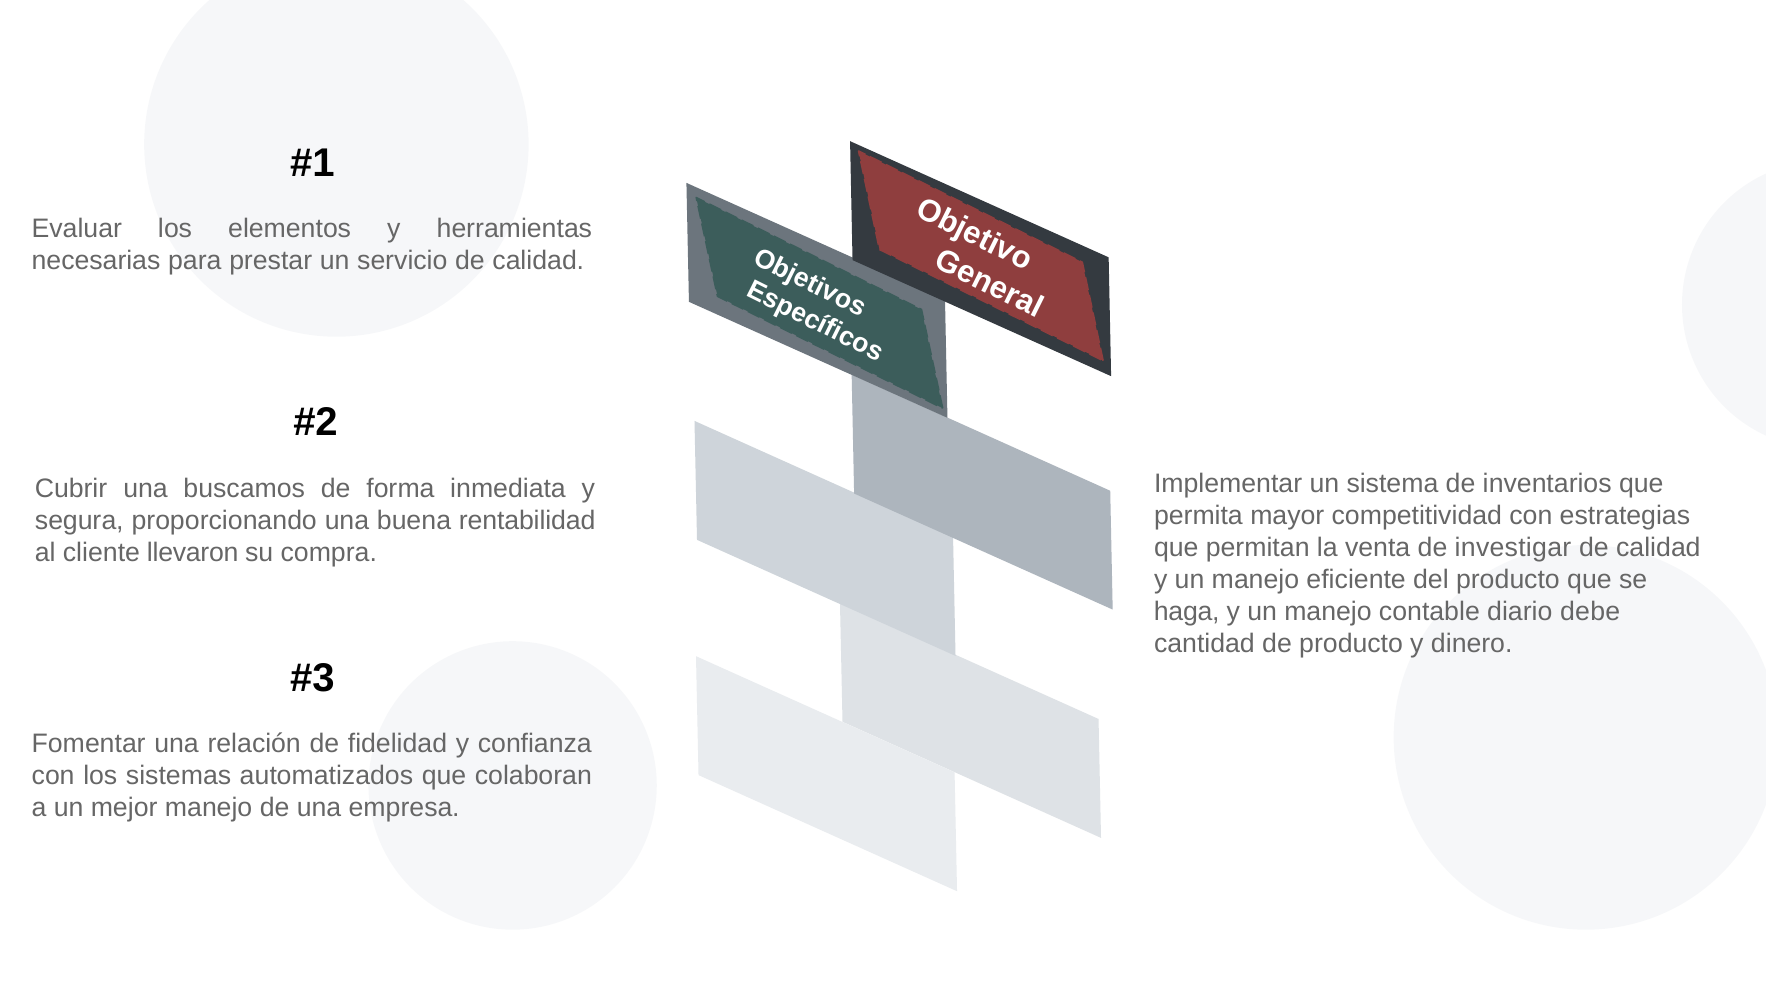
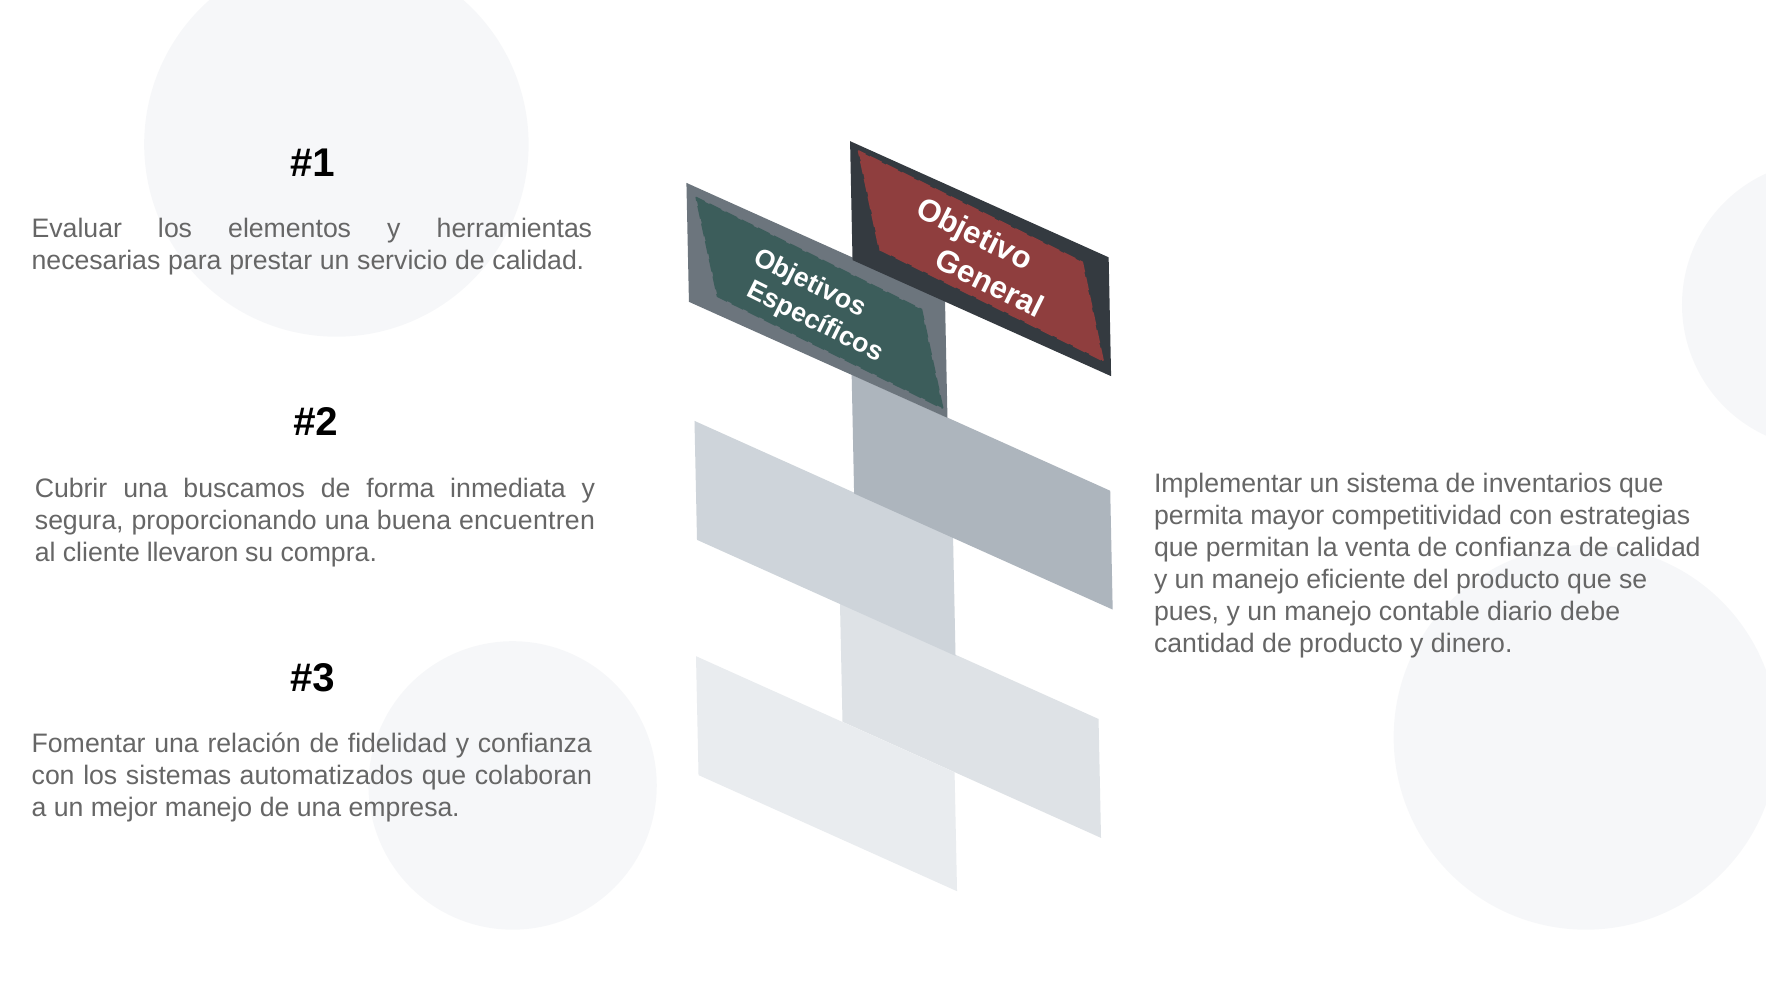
rentabilidad: rentabilidad -> encuentren (527, 520)
de investigar: investigar -> confianza (1513, 548)
haga: haga -> pues (1187, 612)
